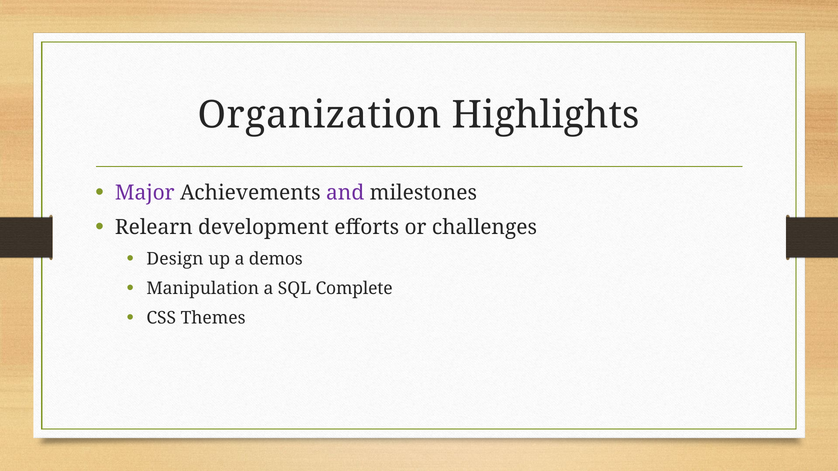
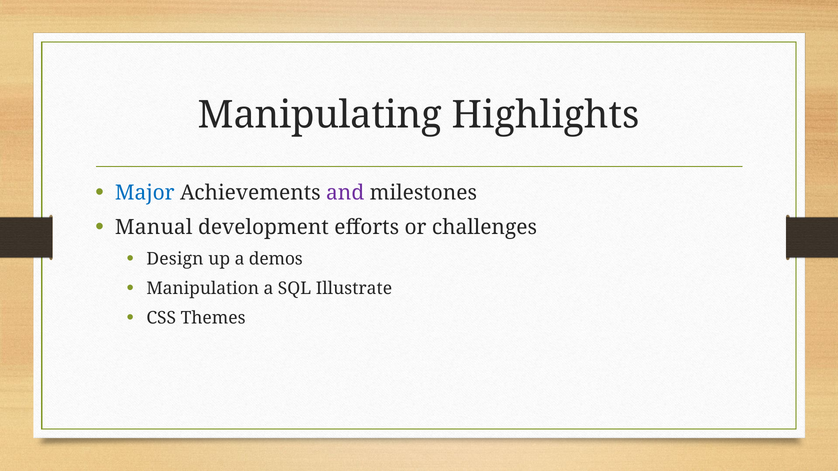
Organization: Organization -> Manipulating (320, 115)
Major colour: purple -> blue (145, 193)
Relearn: Relearn -> Manual (154, 228)
Complete: Complete -> Illustrate (354, 289)
